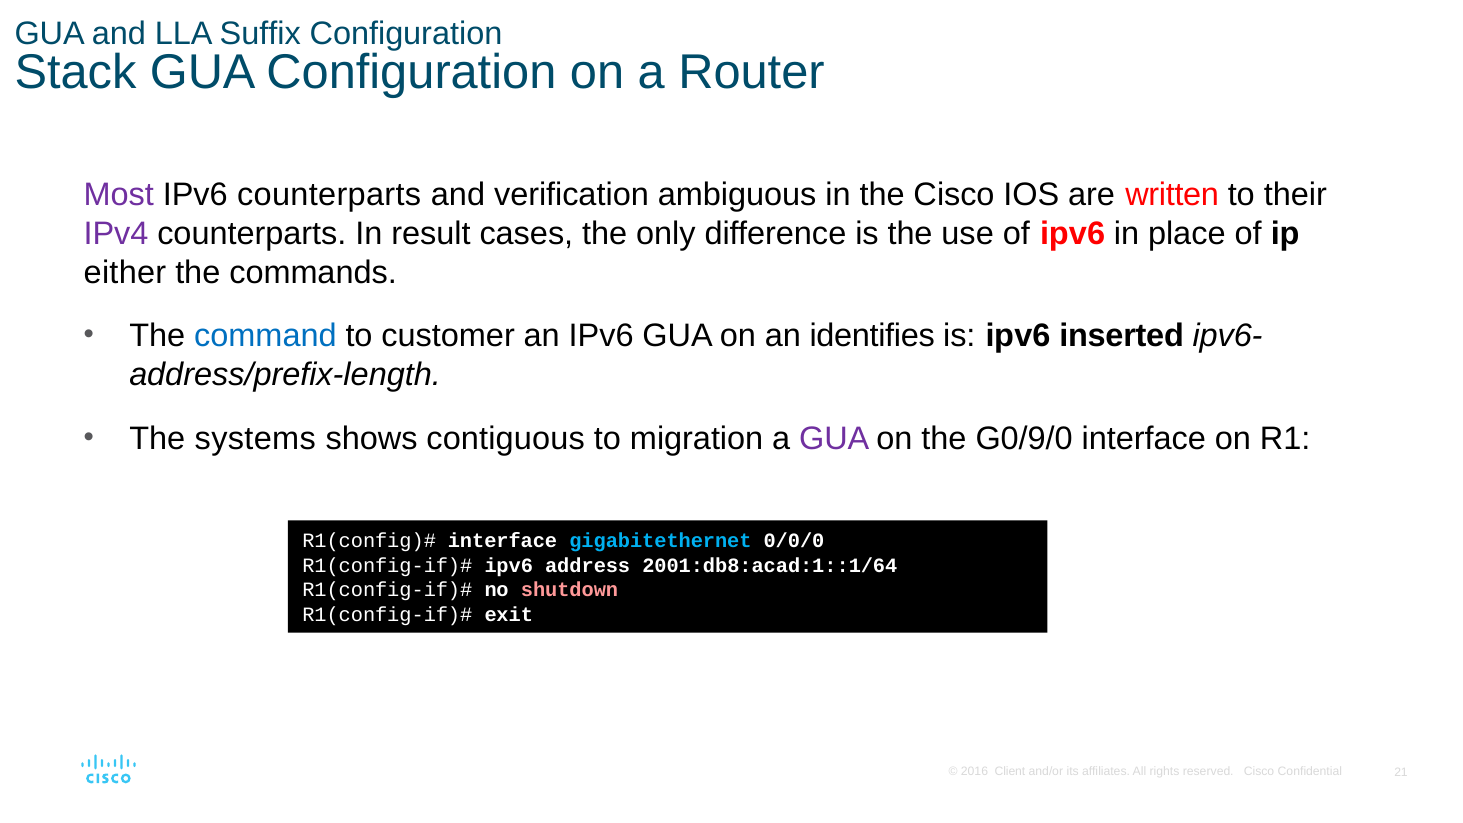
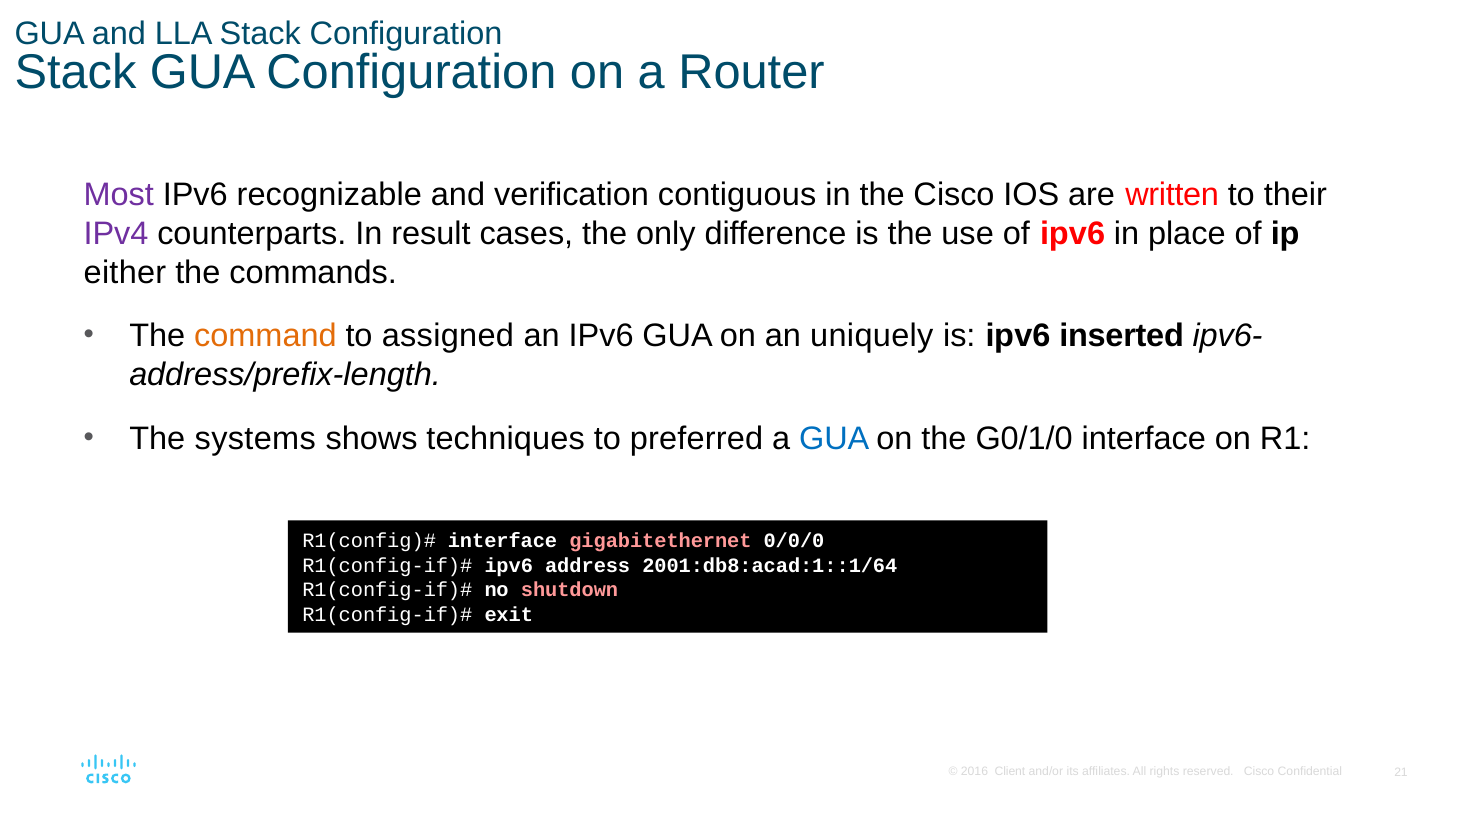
LLA Suffix: Suffix -> Stack (260, 34)
IPv6 counterparts: counterparts -> recognizable (329, 195)
ambiguous: ambiguous -> contiguous (737, 195)
command colour: blue -> orange (265, 336)
customer: customer -> assigned (448, 336)
identifies: identifies -> uniquely (872, 336)
contiguous: contiguous -> techniques (506, 438)
migration: migration -> preferred (697, 438)
GUA colour: purple -> blue (834, 438)
G0/9/0: G0/9/0 -> G0/1/0 (1024, 438)
gigabitethernet colour: light blue -> pink (660, 541)
